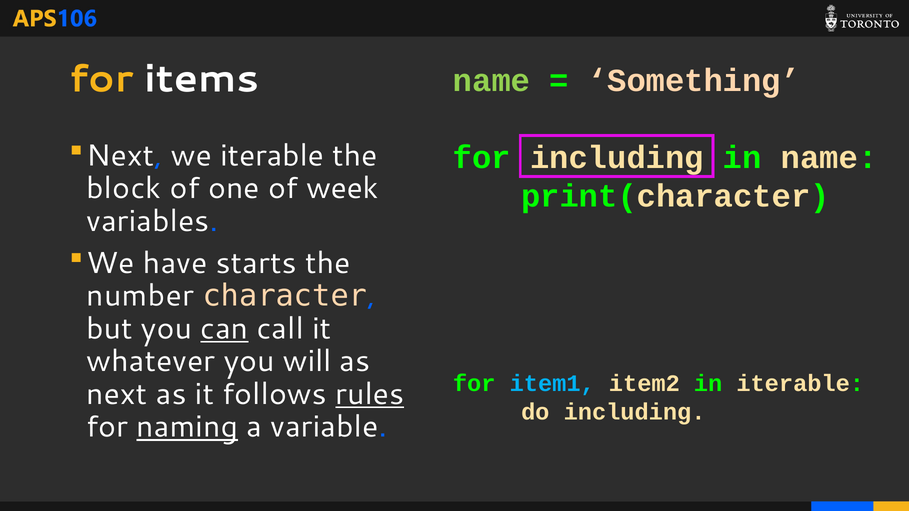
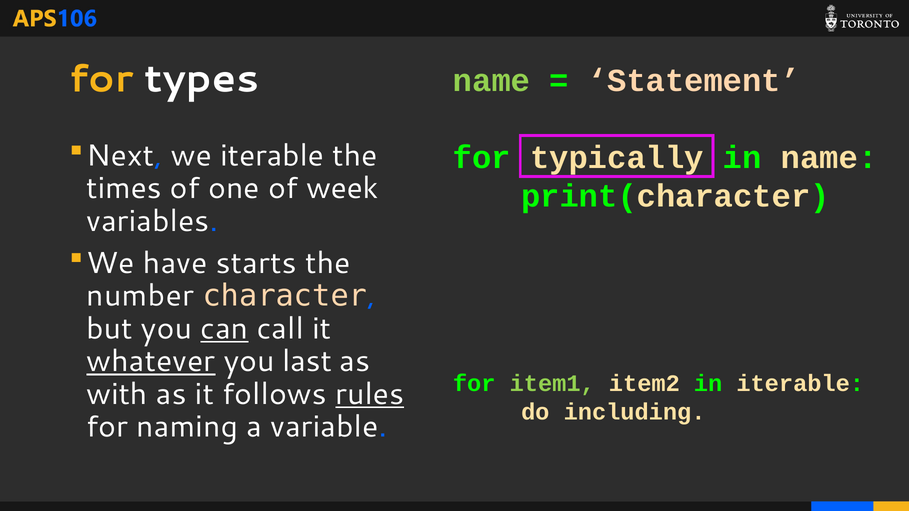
items: items -> types (202, 79)
Something: Something -> Statement (694, 80)
for including: including -> typically (617, 158)
block: block -> times (124, 188)
whatever underline: none -> present (151, 362)
will: will -> last (307, 362)
item1 colour: light blue -> light green (552, 384)
next: next -> with (117, 394)
naming underline: present -> none (187, 427)
